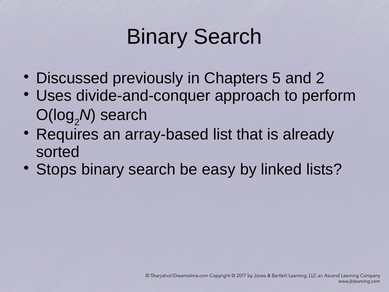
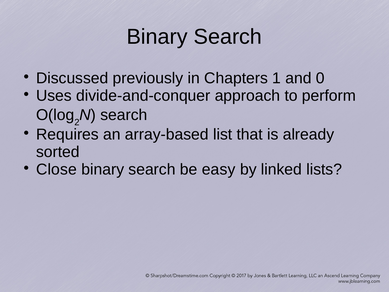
5: 5 -> 1 (277, 78)
and 2: 2 -> 0 (320, 78)
Stops: Stops -> Close (56, 169)
